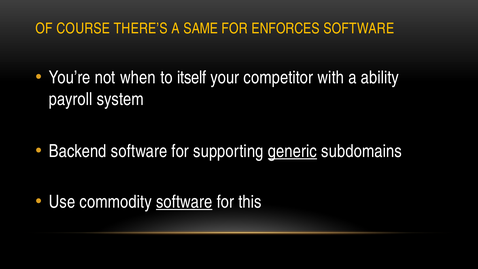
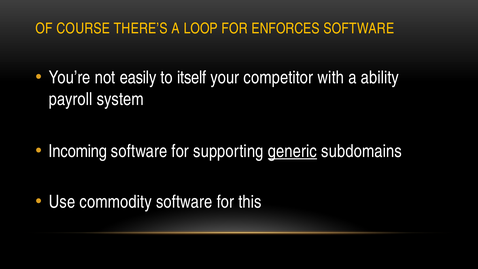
SAME: SAME -> LOOP (201, 29)
when: when -> easily (138, 78)
Backend: Backend -> Incoming (78, 151)
software underline: present -> none (184, 202)
